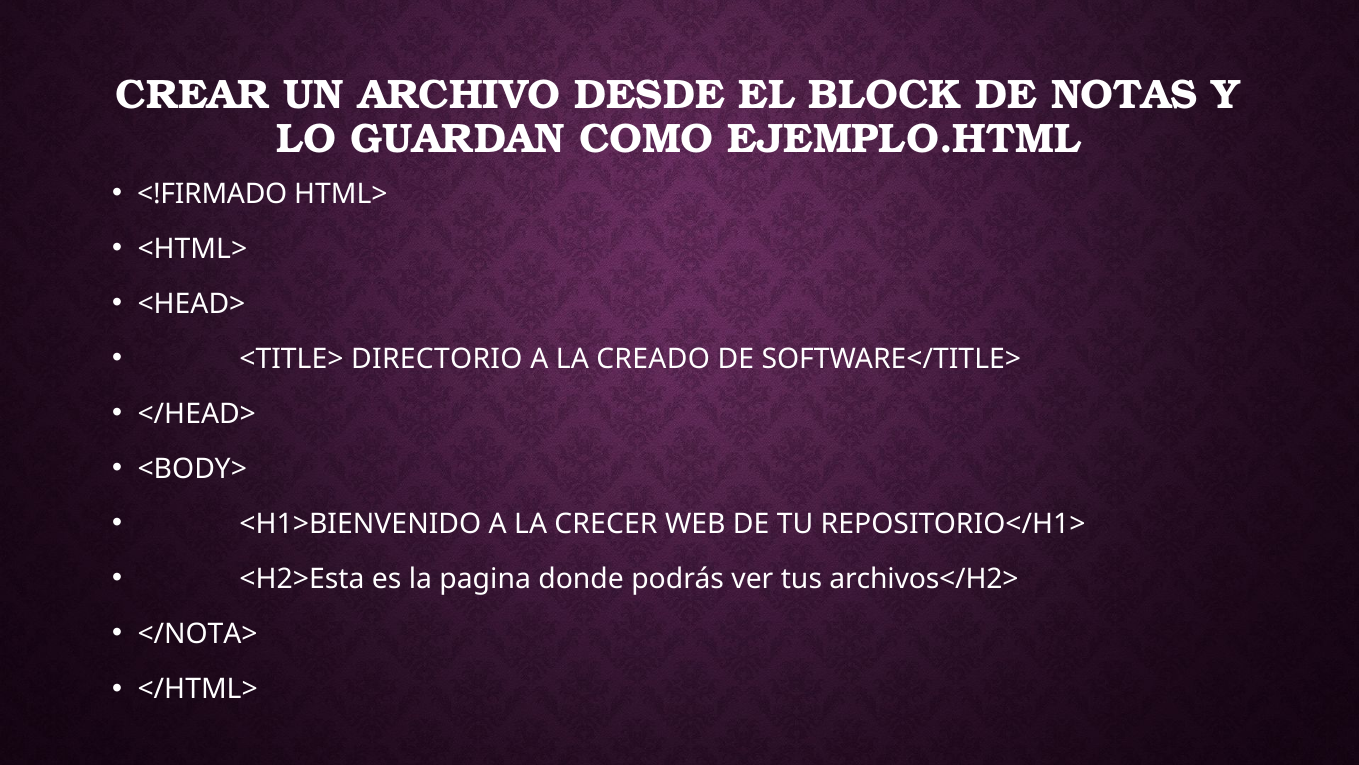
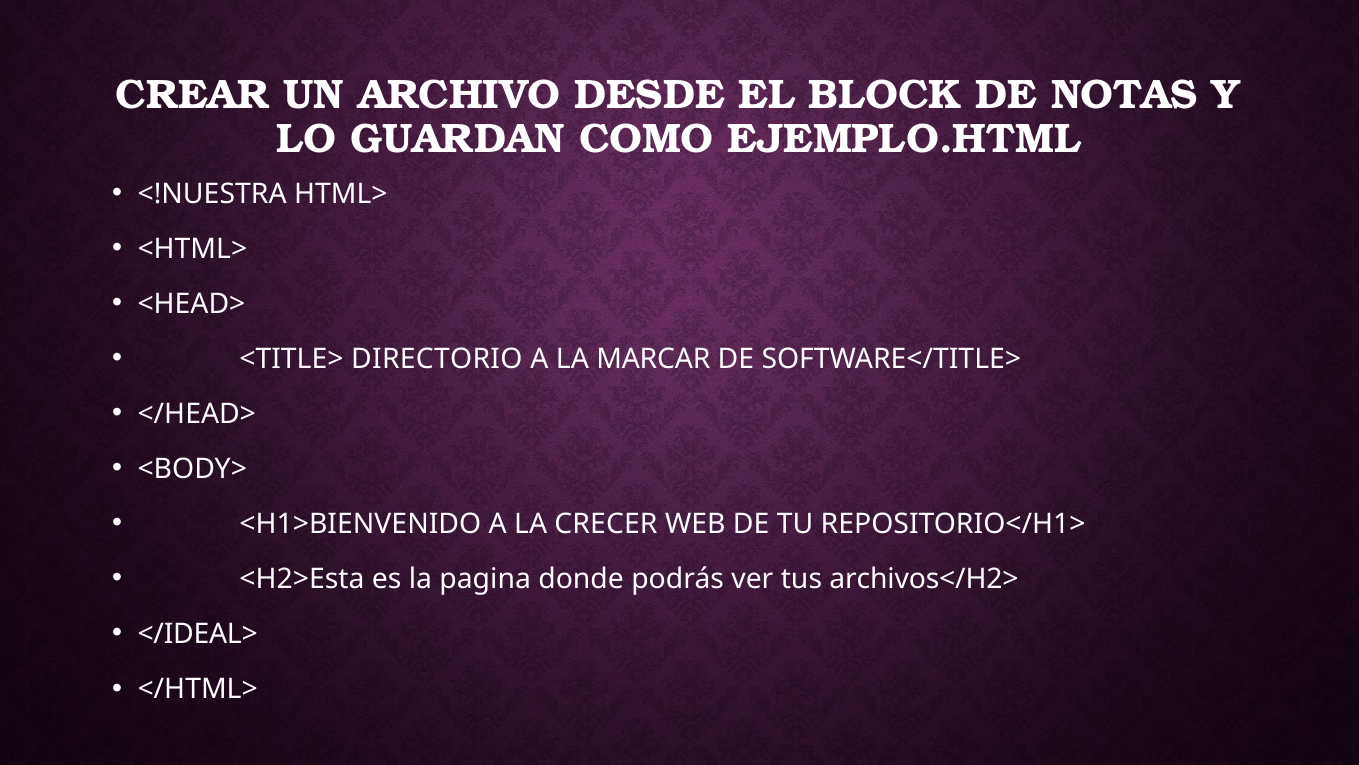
<!FIRMADO: <!FIRMADO -> <!NUESTRA (212, 194)
CREADO: CREADO -> MARCAR (653, 359)
</NOTA>: </NOTA> -> </IDEAL> (198, 634)
